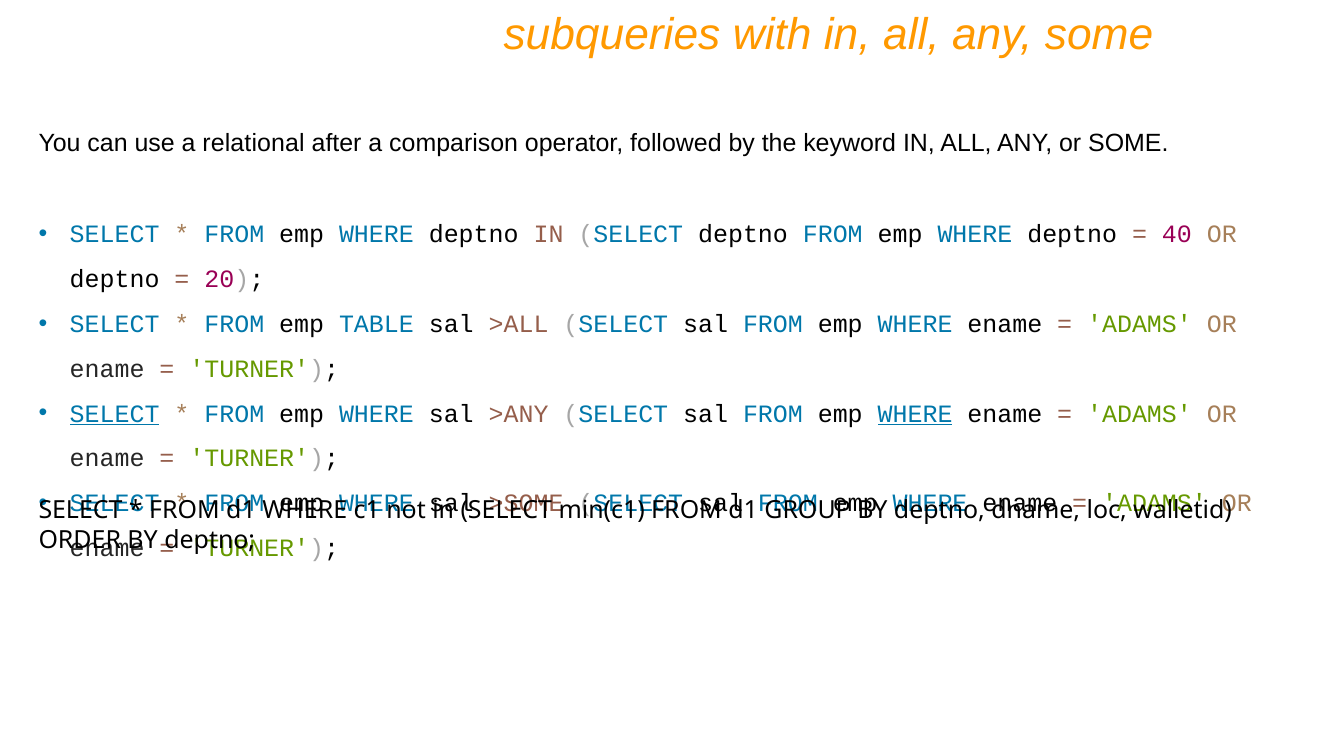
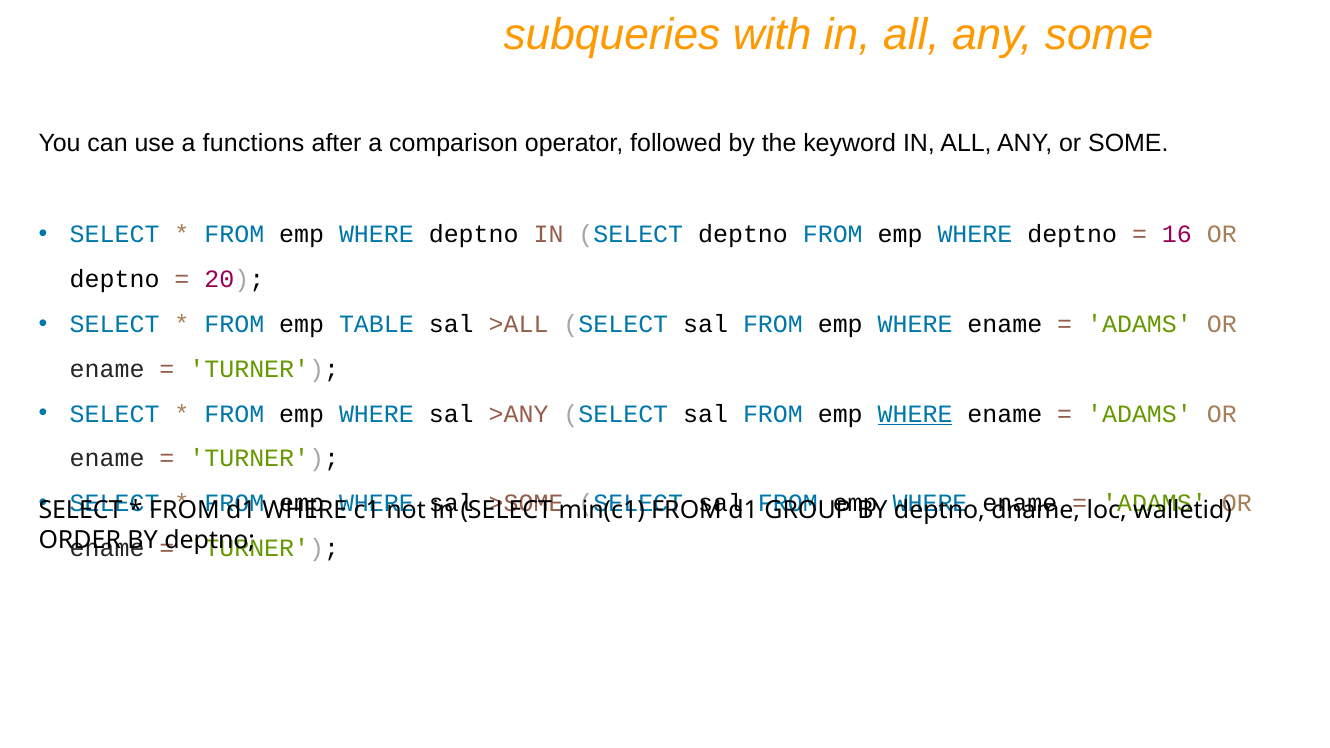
relational: relational -> functions (253, 143)
40: 40 -> 16 (1177, 234)
SELECT underline: present -> none (115, 414)
